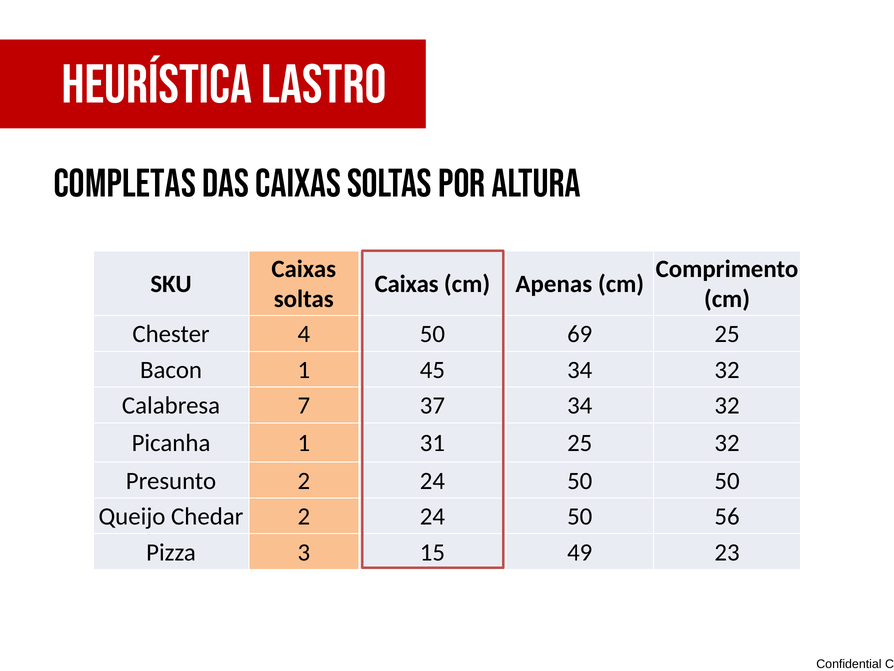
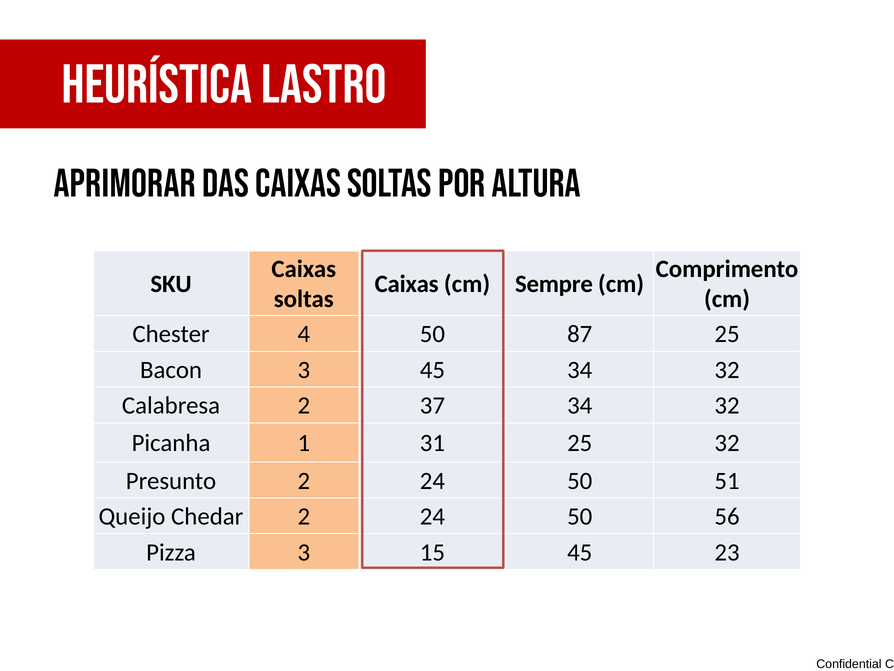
Completas: Completas -> Aprimorar (125, 184)
Apenas: Apenas -> Sempre (554, 284)
69: 69 -> 87 (580, 334)
Bacon 1: 1 -> 3 (304, 370)
Calabresa 7: 7 -> 2 (304, 405)
50 50: 50 -> 51 (727, 480)
15 49: 49 -> 45 (580, 552)
